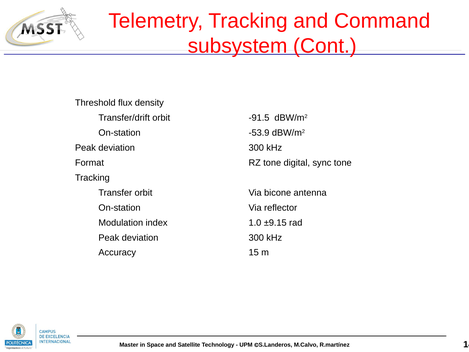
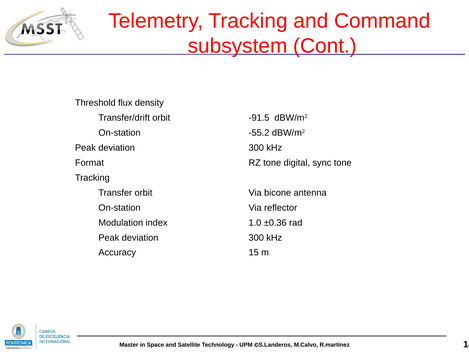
-53.9: -53.9 -> -55.2 (259, 133)
±9.15: ±9.15 -> ±0.36 (275, 223)
